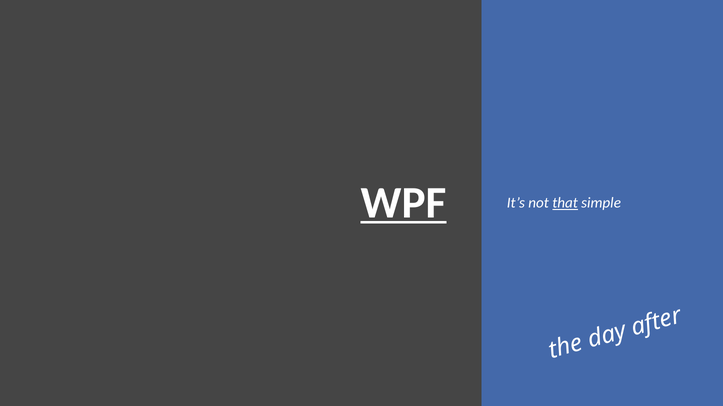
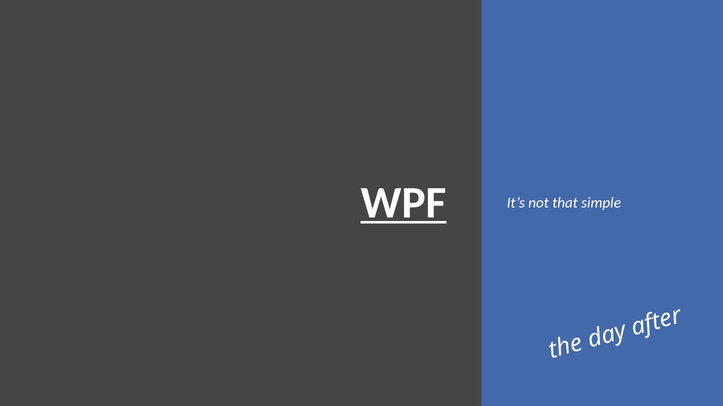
that underline: present -> none (565, 203)
